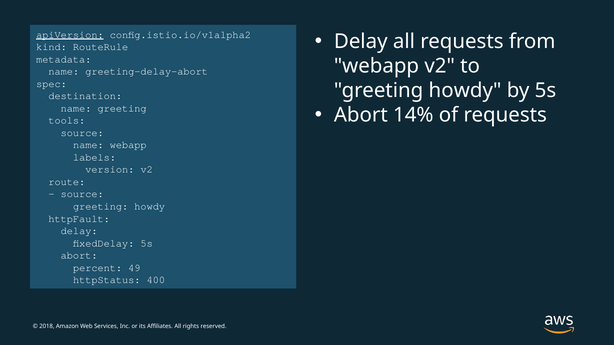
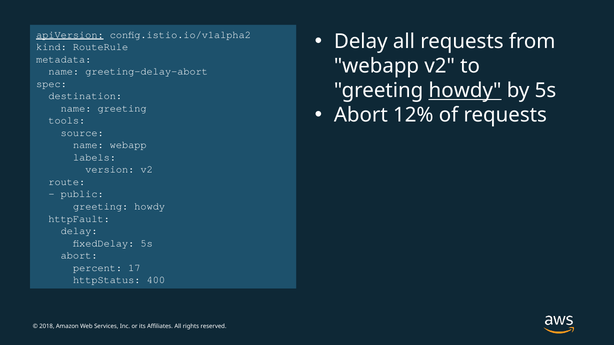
howdy underline: none -> present (465, 91)
14%: 14% -> 12% (413, 115)
source: source -> public (82, 194)
49: 49 -> 17 (134, 268)
